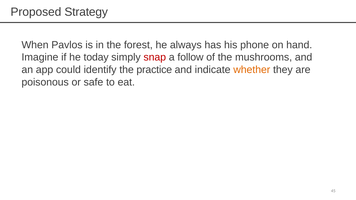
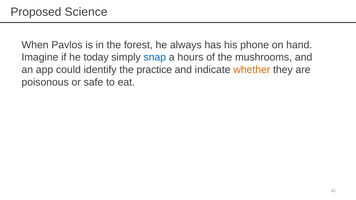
Strategy: Strategy -> Science (86, 12)
snap colour: red -> blue (155, 57)
follow: follow -> hours (190, 57)
